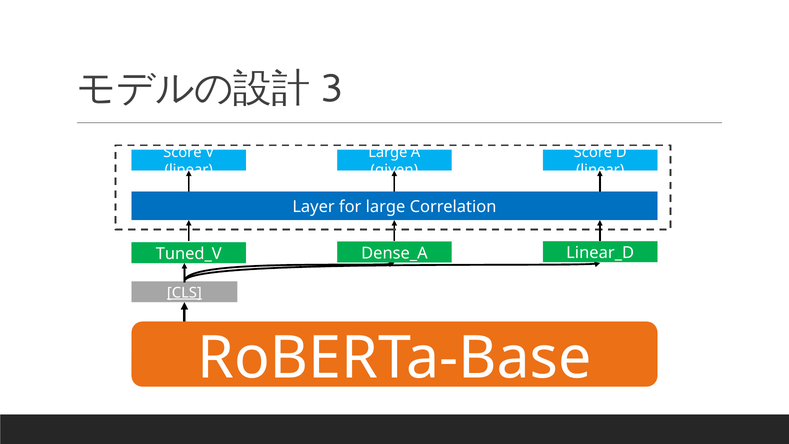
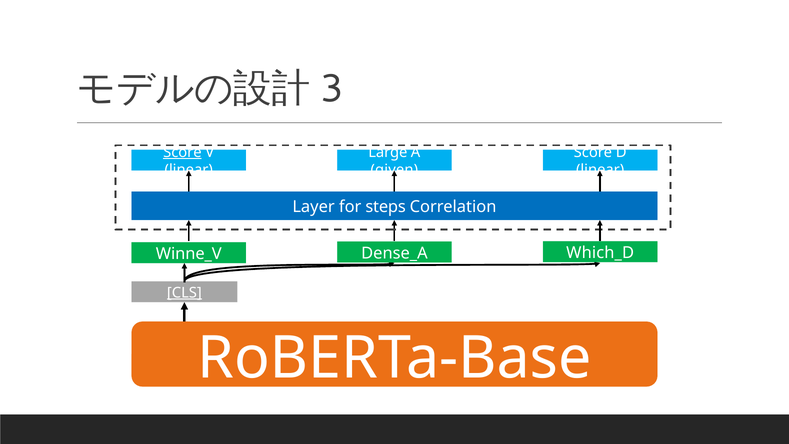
Score underline: none -> present (182, 152)
for large: large -> steps (386, 207)
Tuned_V: Tuned_V -> Winne_V (189, 254)
Linear_D: Linear_D -> Which_D (600, 253)
